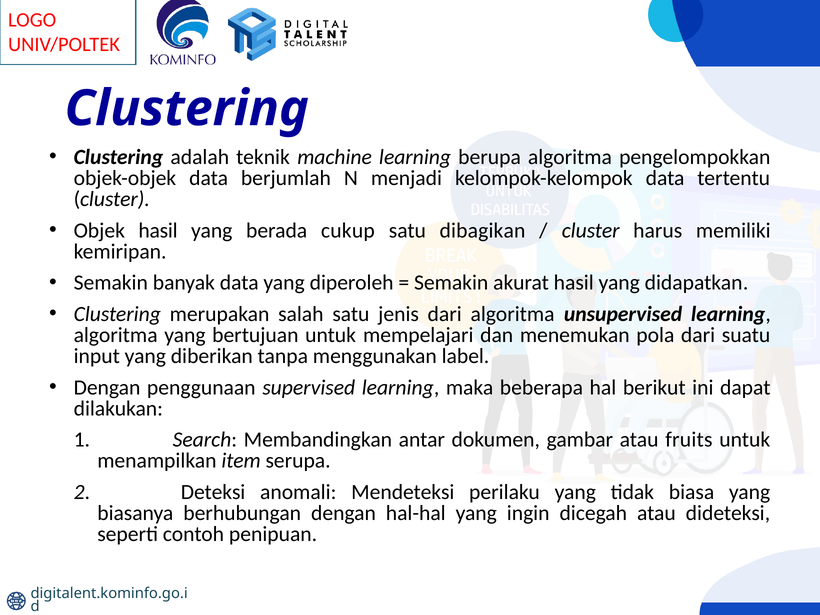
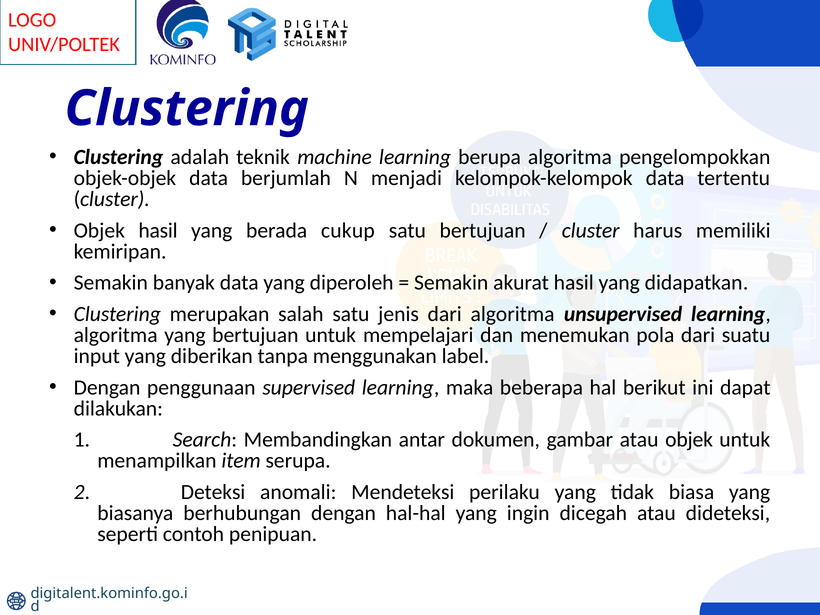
satu dibagikan: dibagikan -> bertujuan (483, 231)
atau fruits: fruits -> objek (689, 440)
